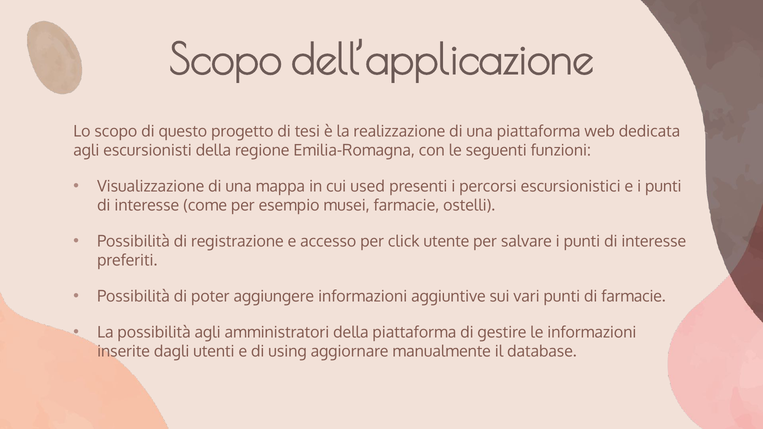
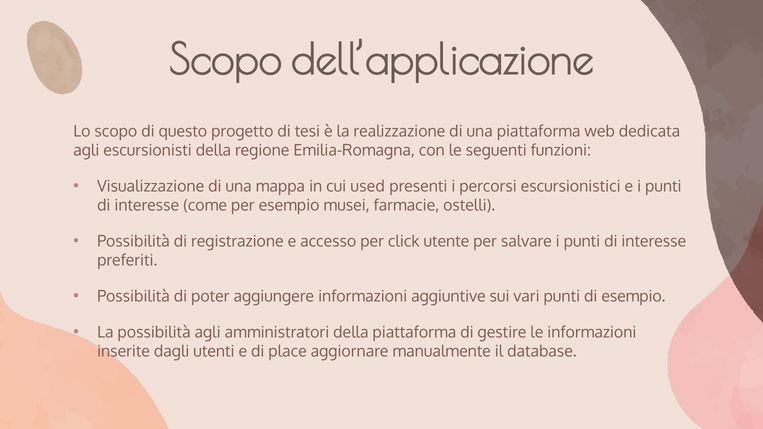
di farmacie: farmacie -> esempio (633, 297)
using: using -> place (288, 352)
